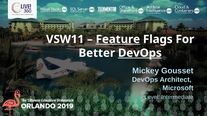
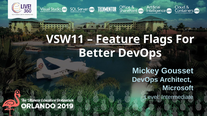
DevOps underline: present -> none (140, 53)
